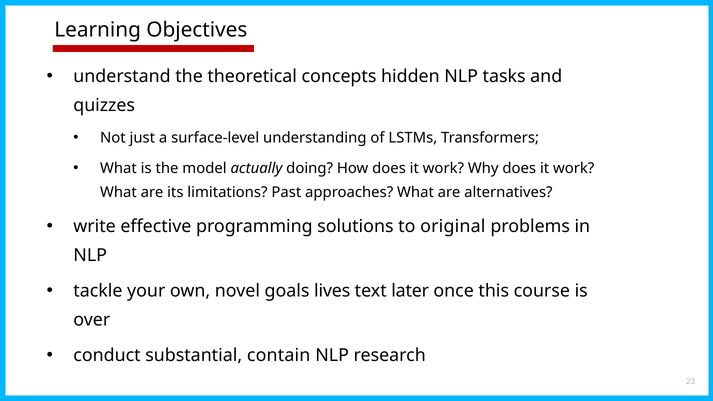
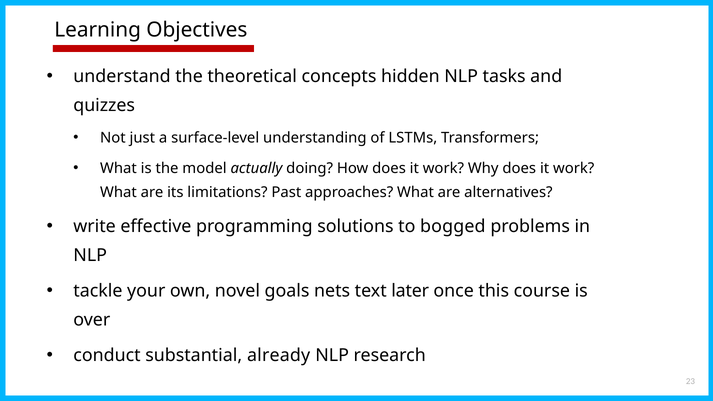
original: original -> bogged (453, 227)
lives: lives -> nets (332, 291)
contain: contain -> already (279, 355)
